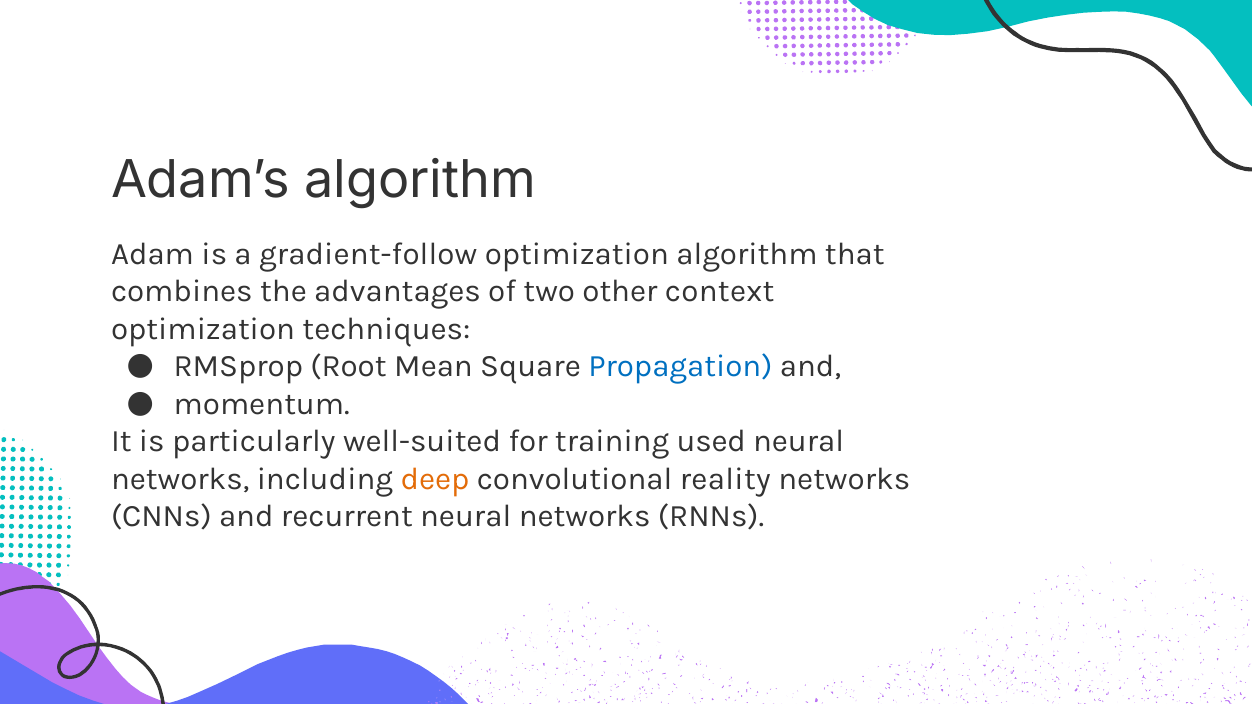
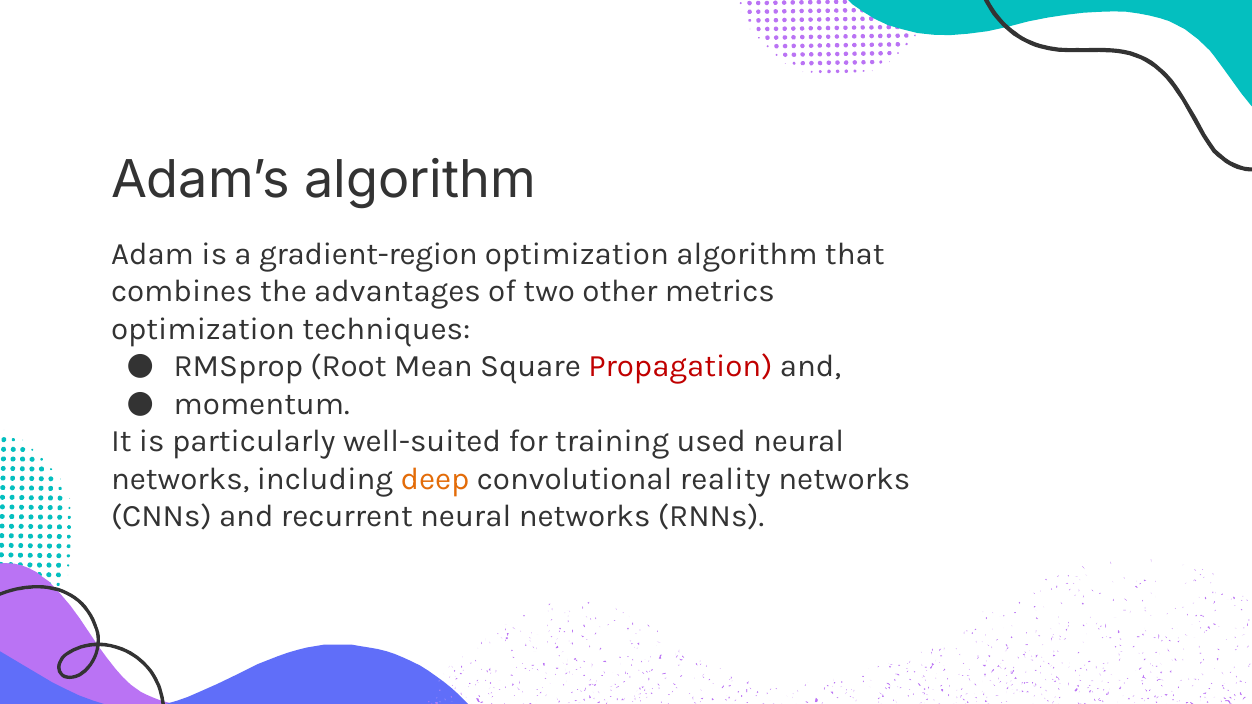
gradient-follow: gradient-follow -> gradient-region (368, 254)
context: context -> metrics (720, 291)
Propagation colour: blue -> red (680, 367)
